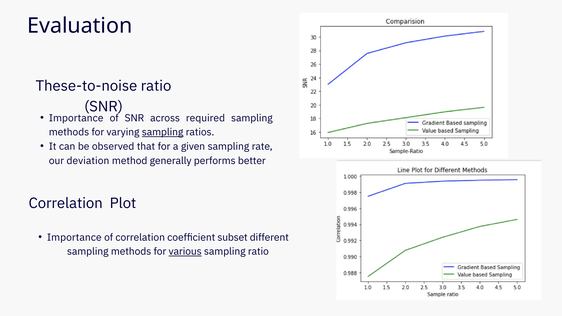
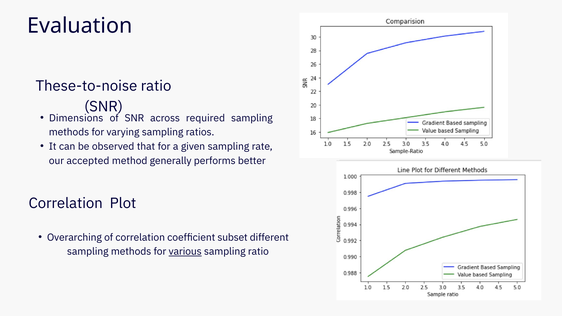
Importance: Importance -> Dimensions (76, 118)
sampling underline: present -> none (163, 132)
deviation: deviation -> accepted (88, 161)
Importance: Importance -> Overarching (74, 238)
